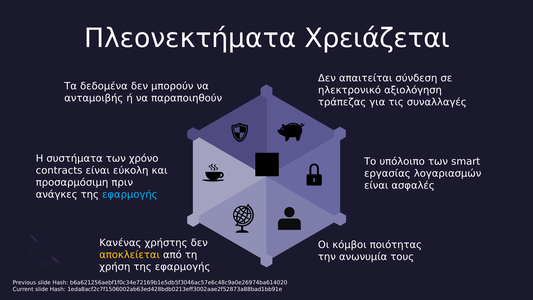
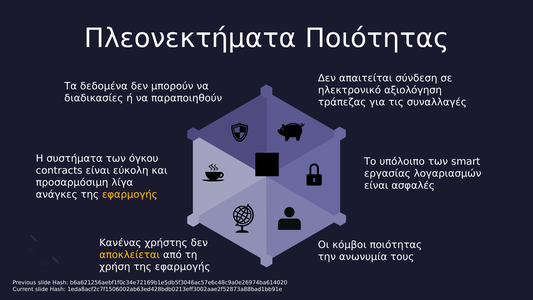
Πλεονεκτήματα Χρειάζεται: Χρειάζεται -> Ποιότητας (377, 38)
ανταμοιβής: ανταμοιβής -> διαδικασίες (94, 98)
χρόνο: χρόνο -> όγκου (144, 158)
πριν: πριν -> λίγα (122, 182)
εφαρμογής colour: light blue -> yellow (130, 194)
